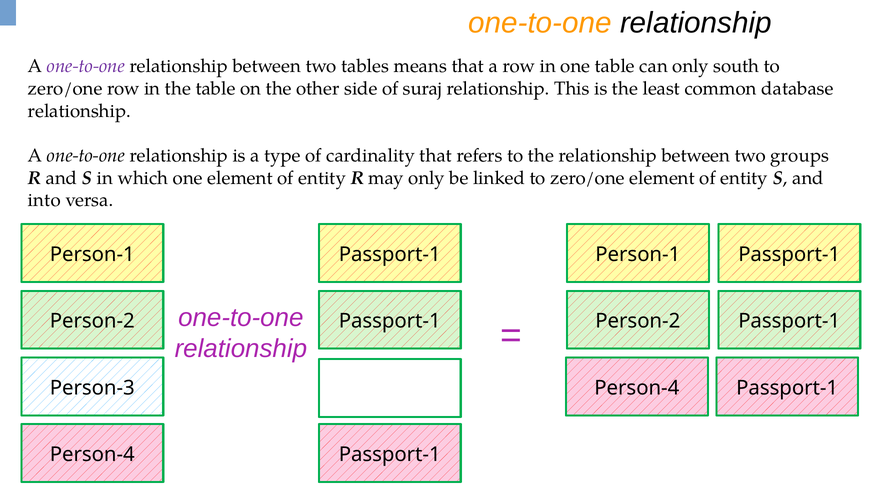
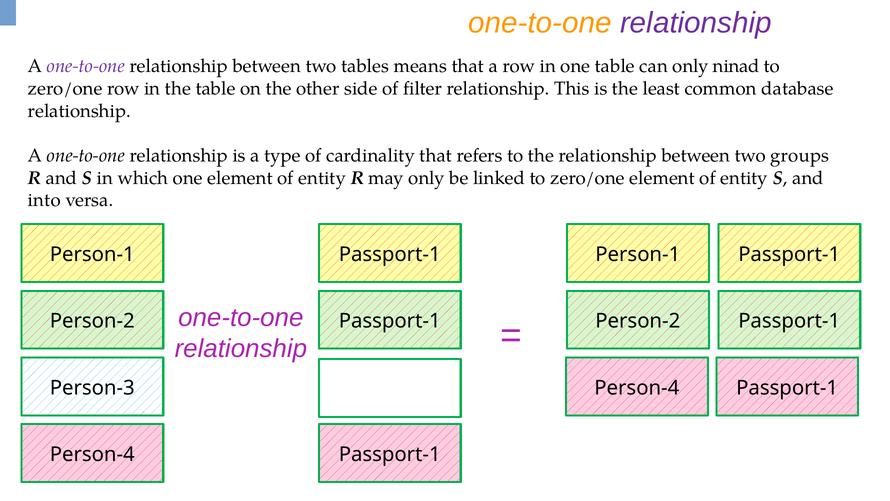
relationship colour: black -> purple (696, 23)
south: south -> ninad (736, 66)
suraj: suraj -> filter (423, 89)
